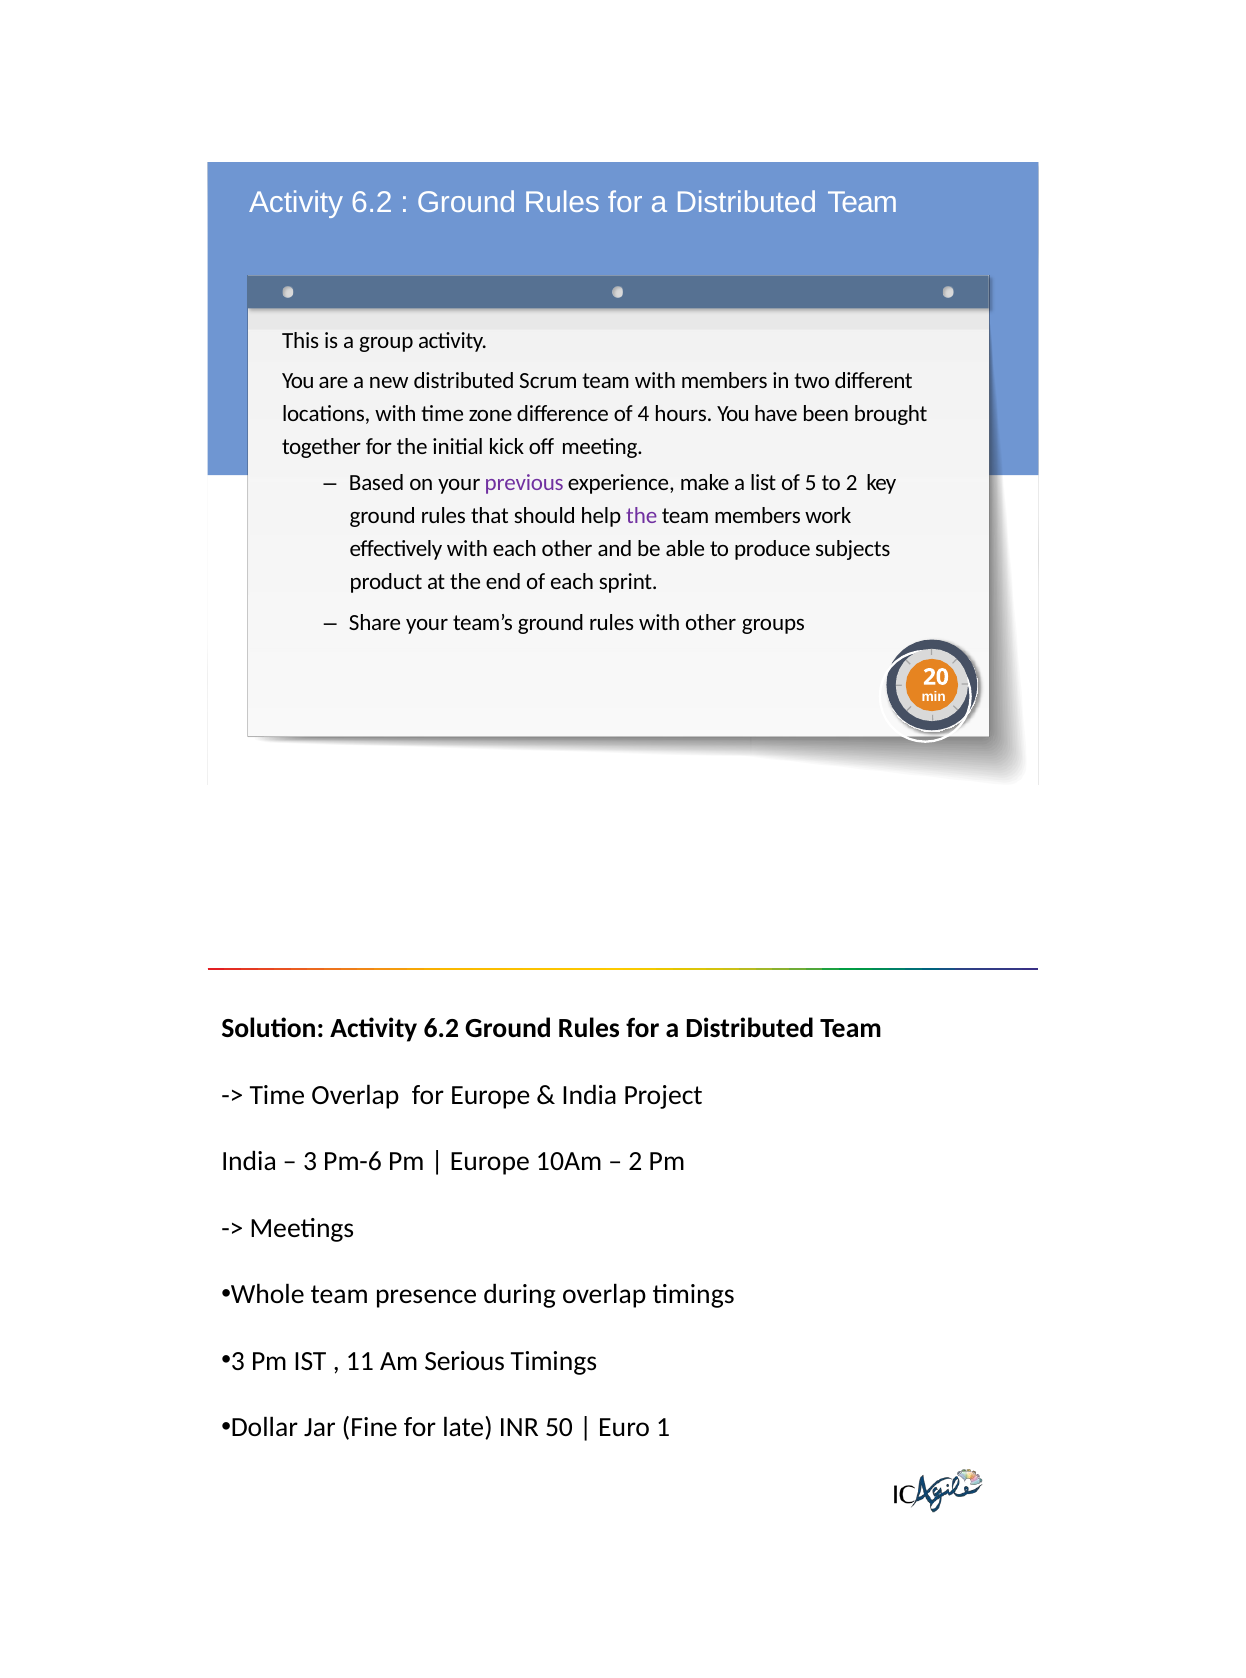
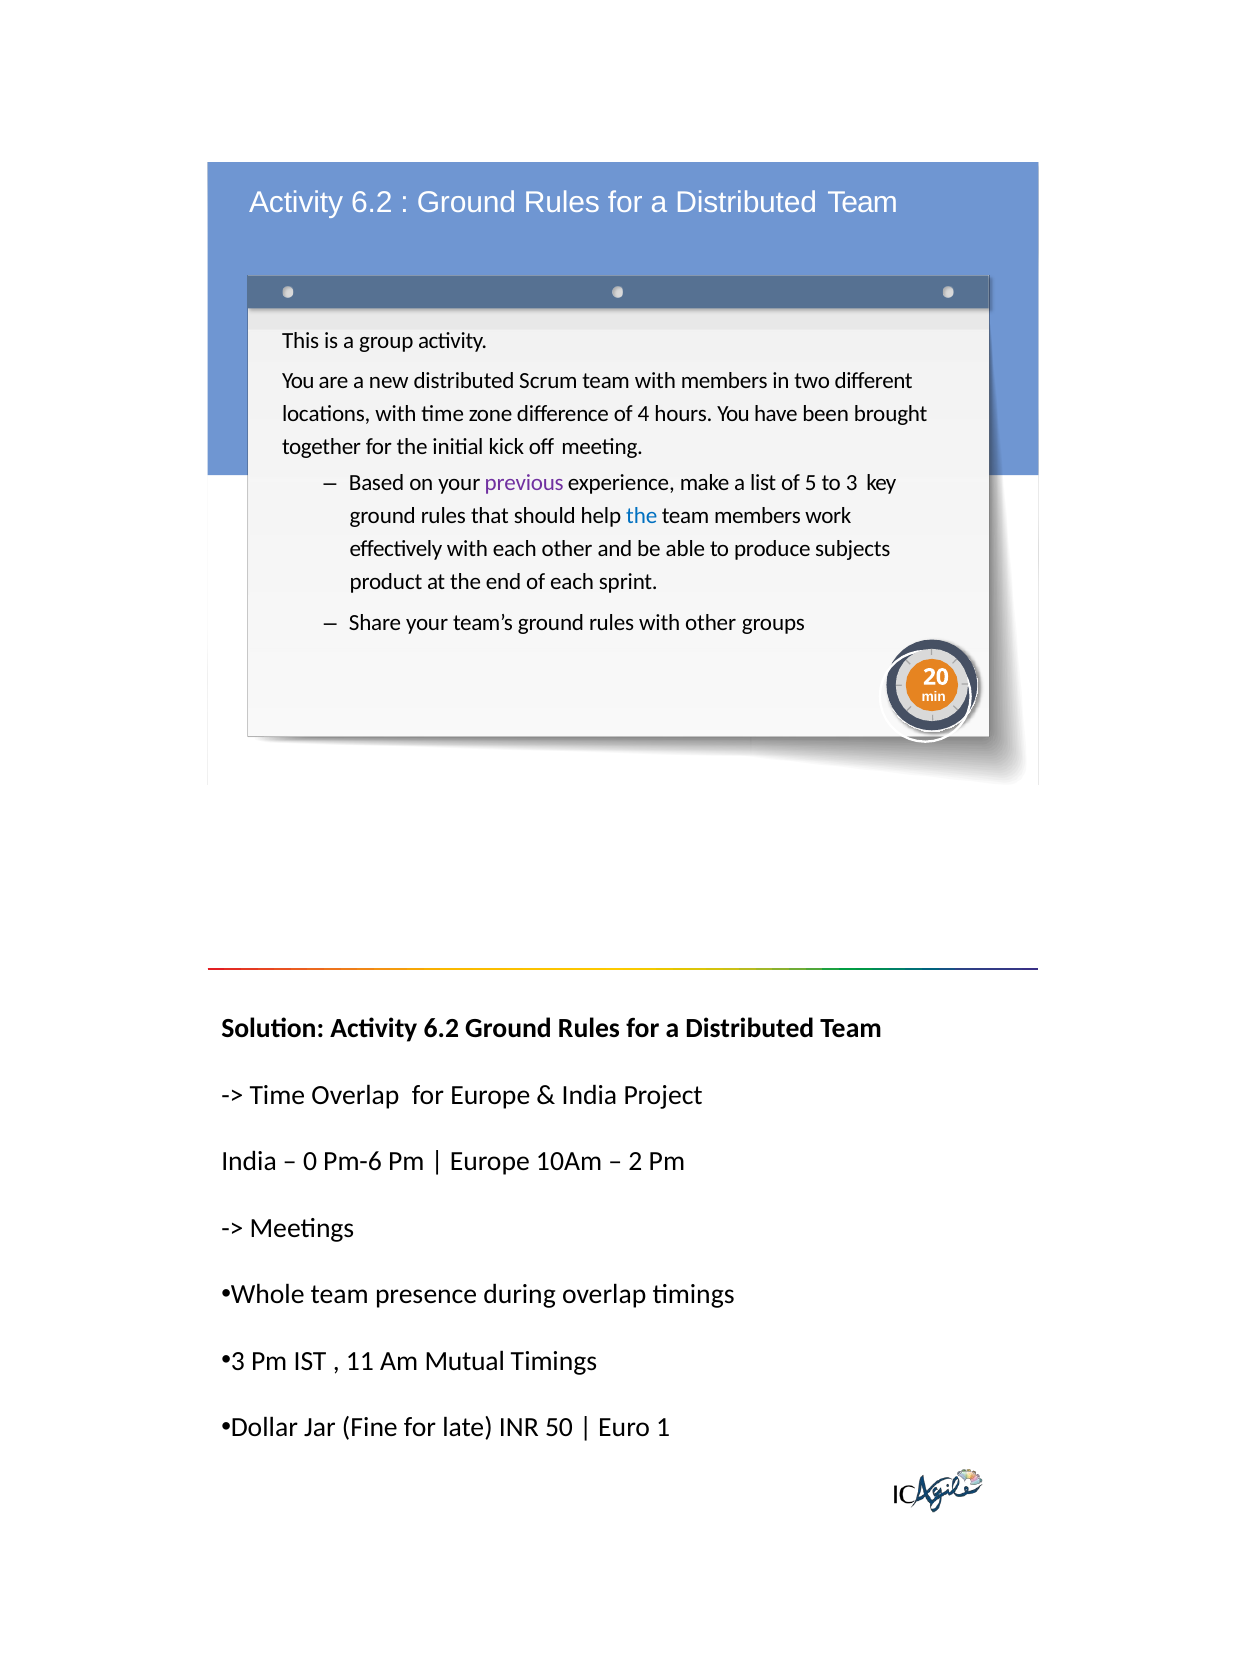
to 2: 2 -> 3 (852, 483)
the colour: purple -> blue (642, 516)
3: 3 -> 0 (310, 1162)
Serious: Serious -> Mutual (465, 1362)
